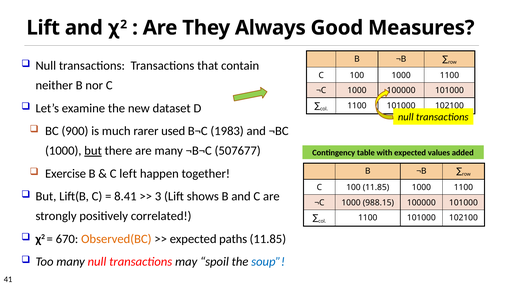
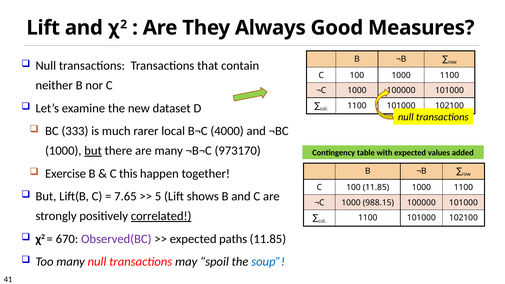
900: 900 -> 333 (75, 131)
used: used -> local (173, 131)
1983: 1983 -> 4000 (227, 131)
507677: 507677 -> 973170 (238, 151)
left: left -> this (128, 174)
8.41: 8.41 -> 7.65 (125, 196)
3: 3 -> 5 (158, 196)
correlated underline: none -> present (161, 216)
Observed(BC colour: orange -> purple (116, 239)
